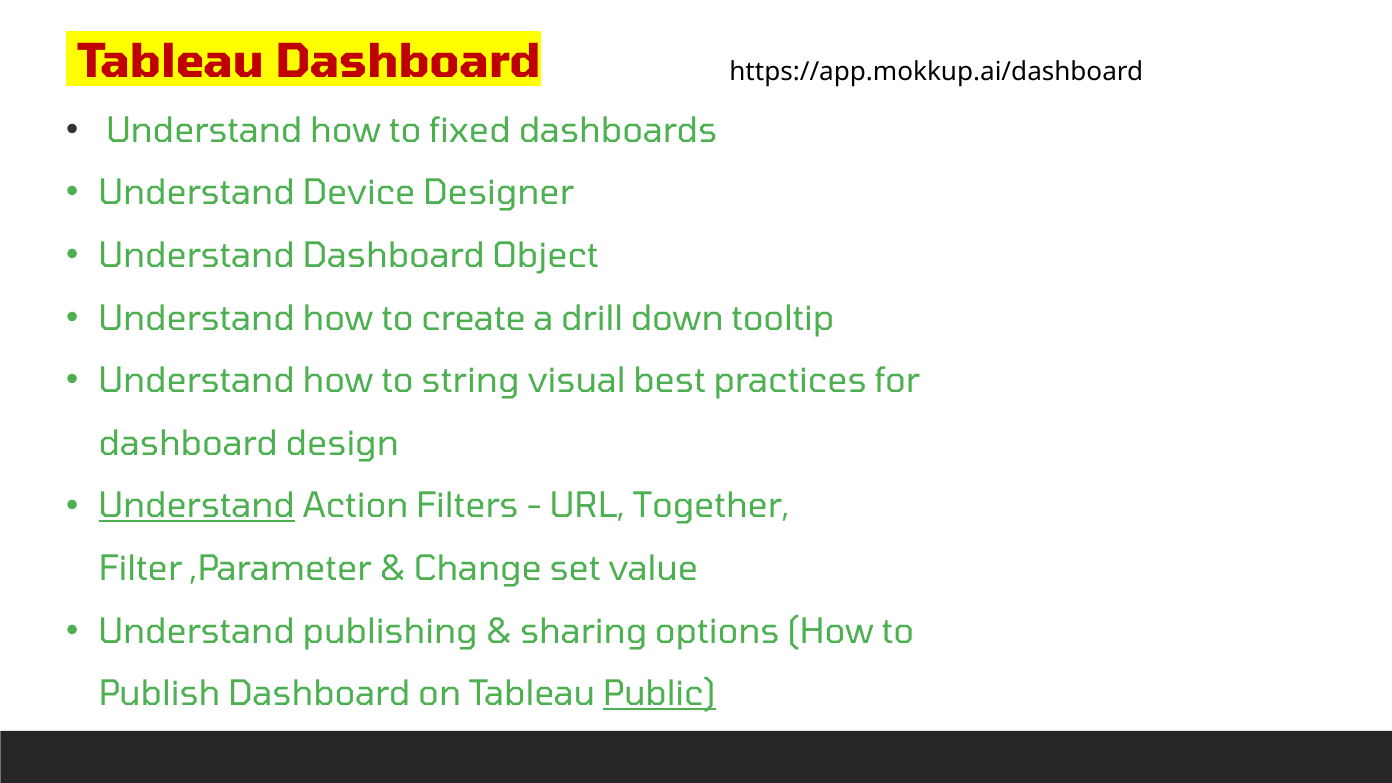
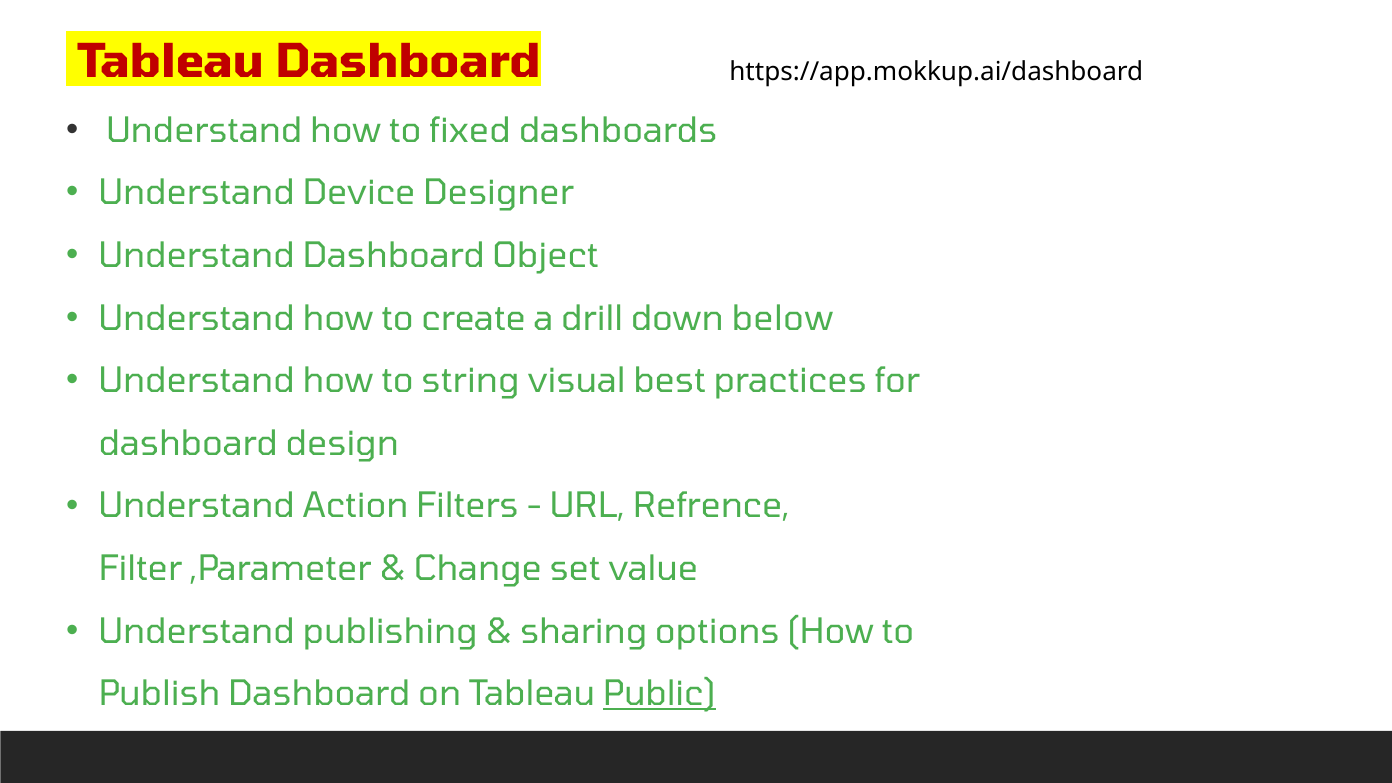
tooltip: tooltip -> below (783, 319)
Understand underline: present -> none (197, 506)
Together: Together -> Refrence (711, 506)
